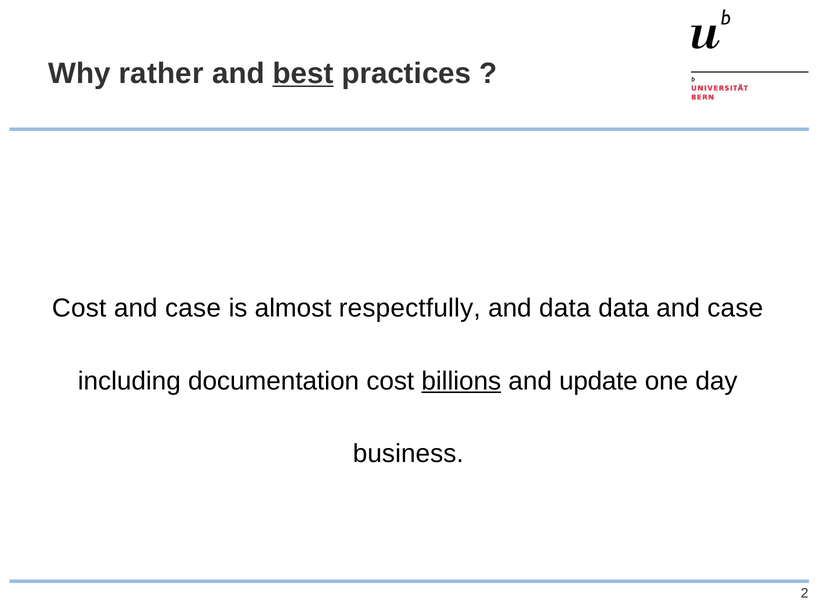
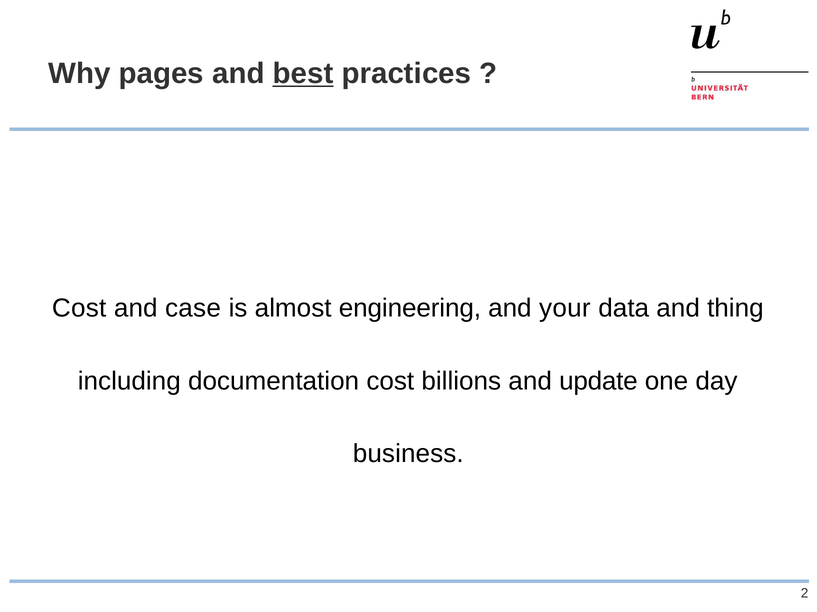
rather: rather -> pages (161, 74)
respectfully: respectfully -> engineering (410, 309)
and data: data -> your (565, 309)
data and case: case -> thing (735, 309)
billions underline: present -> none (461, 381)
